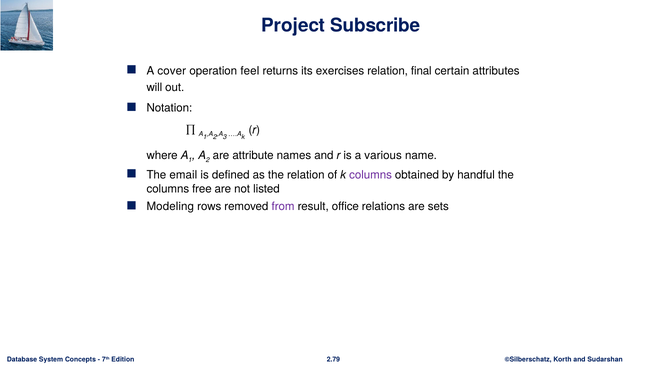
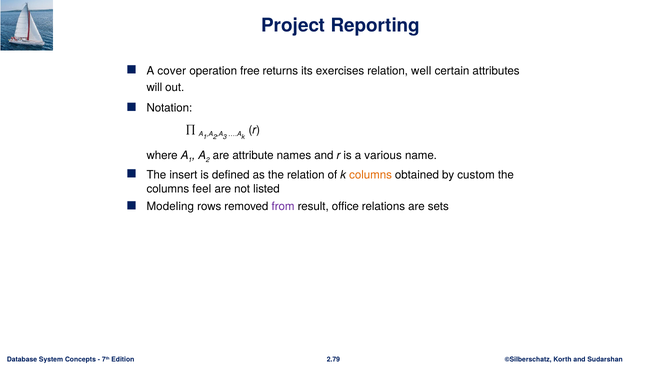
Subscribe: Subscribe -> Reporting (375, 25)
feel: feel -> free (250, 71)
final: final -> well (421, 71)
email: email -> insert (183, 175)
columns colour: purple -> orange (371, 175)
handful: handful -> custom (476, 175)
free: free -> feel (202, 189)
